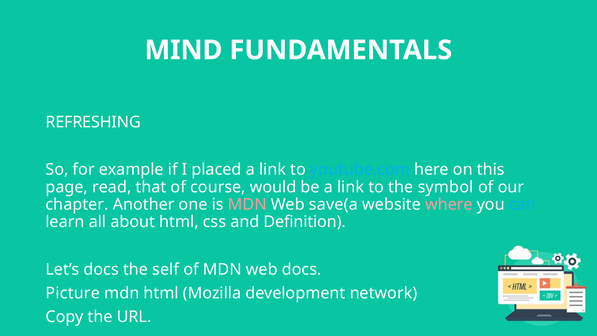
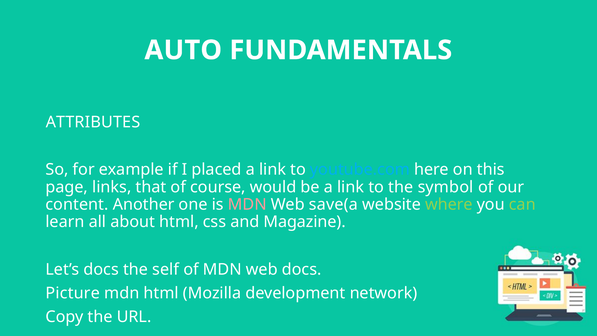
MIND: MIND -> AUTO (183, 50)
REFRESHING: REFRESHING -> ATTRIBUTES (93, 122)
read: read -> links (112, 187)
chapter: chapter -> content (77, 204)
where colour: pink -> light green (449, 204)
can colour: light blue -> light green (522, 204)
Definition: Definition -> Magazine (305, 222)
